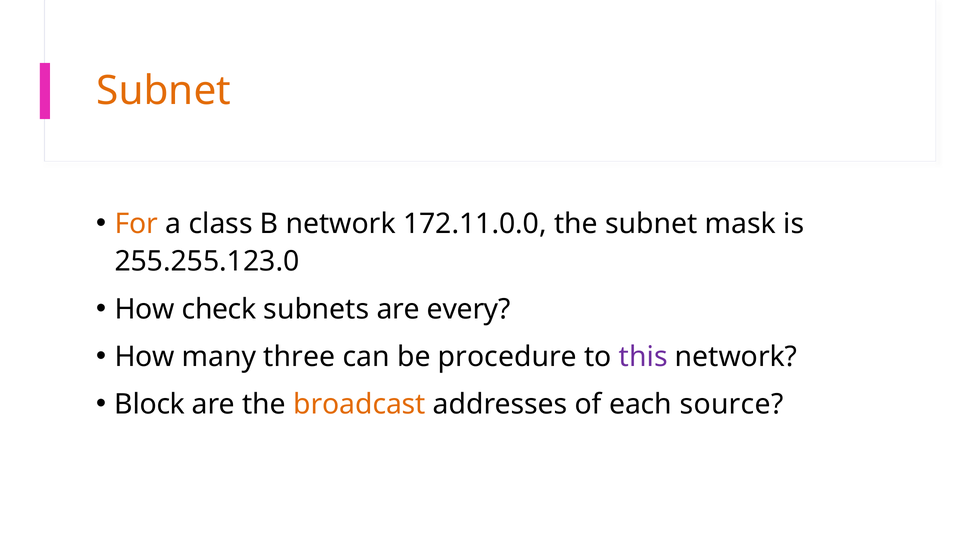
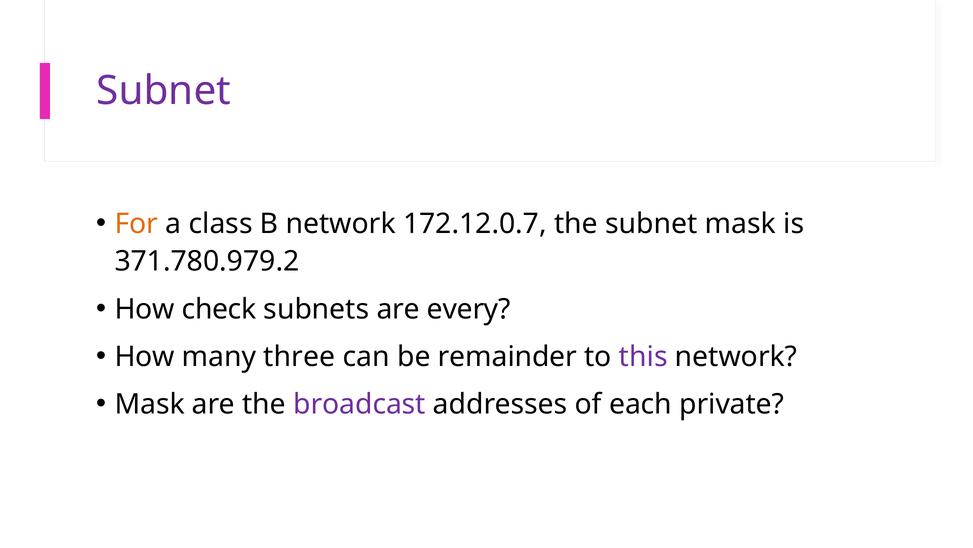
Subnet colour: orange -> purple (164, 91)
172.11.0.0: 172.11.0.0 -> 172.12.0.7 (475, 224)
255.255.123.0: 255.255.123.0 -> 371.780.979.2 (207, 261)
procedure: procedure -> remainder (507, 356)
Block: Block -> Mask (150, 404)
broadcast colour: orange -> purple (359, 404)
source: source -> private (732, 404)
